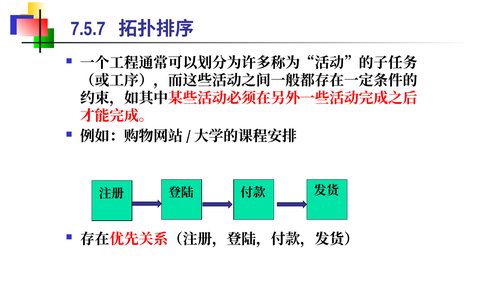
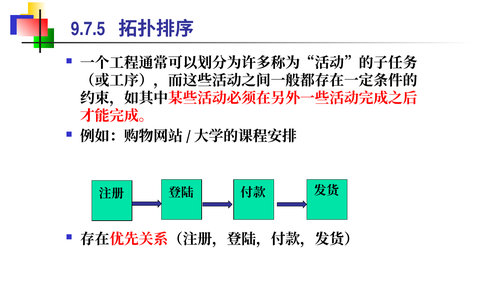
7.5.7: 7.5.7 -> 9.7.5 (88, 29)
